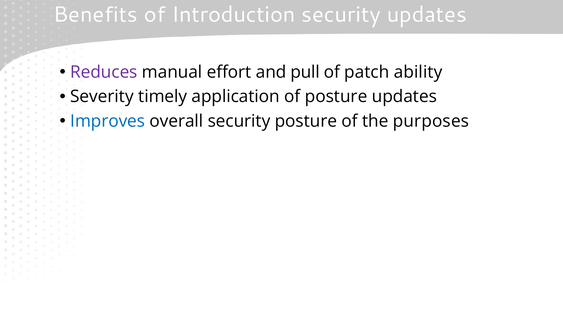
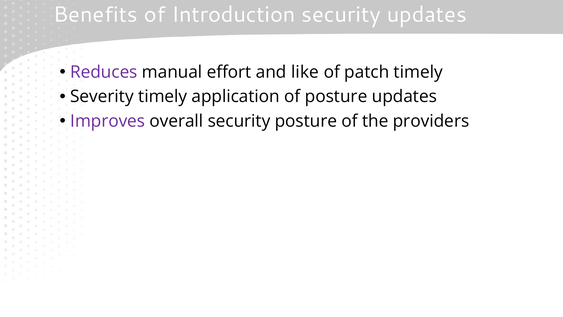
pull: pull -> like (305, 72)
patch ability: ability -> timely (418, 72)
Improves colour: blue -> purple (108, 121)
purposes: purposes -> providers (431, 121)
